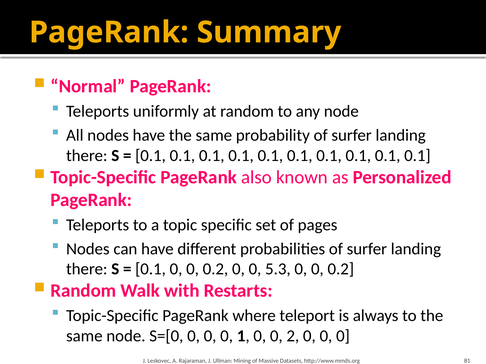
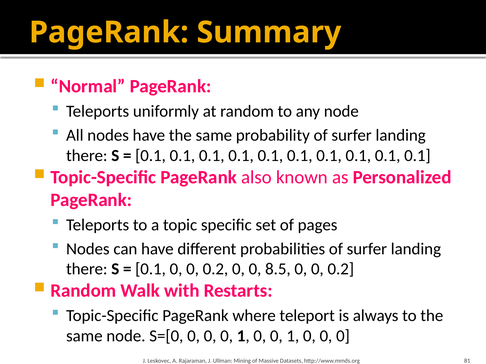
5.3: 5.3 -> 8.5 (278, 269)
1 0 0 2: 2 -> 1 (293, 336)
